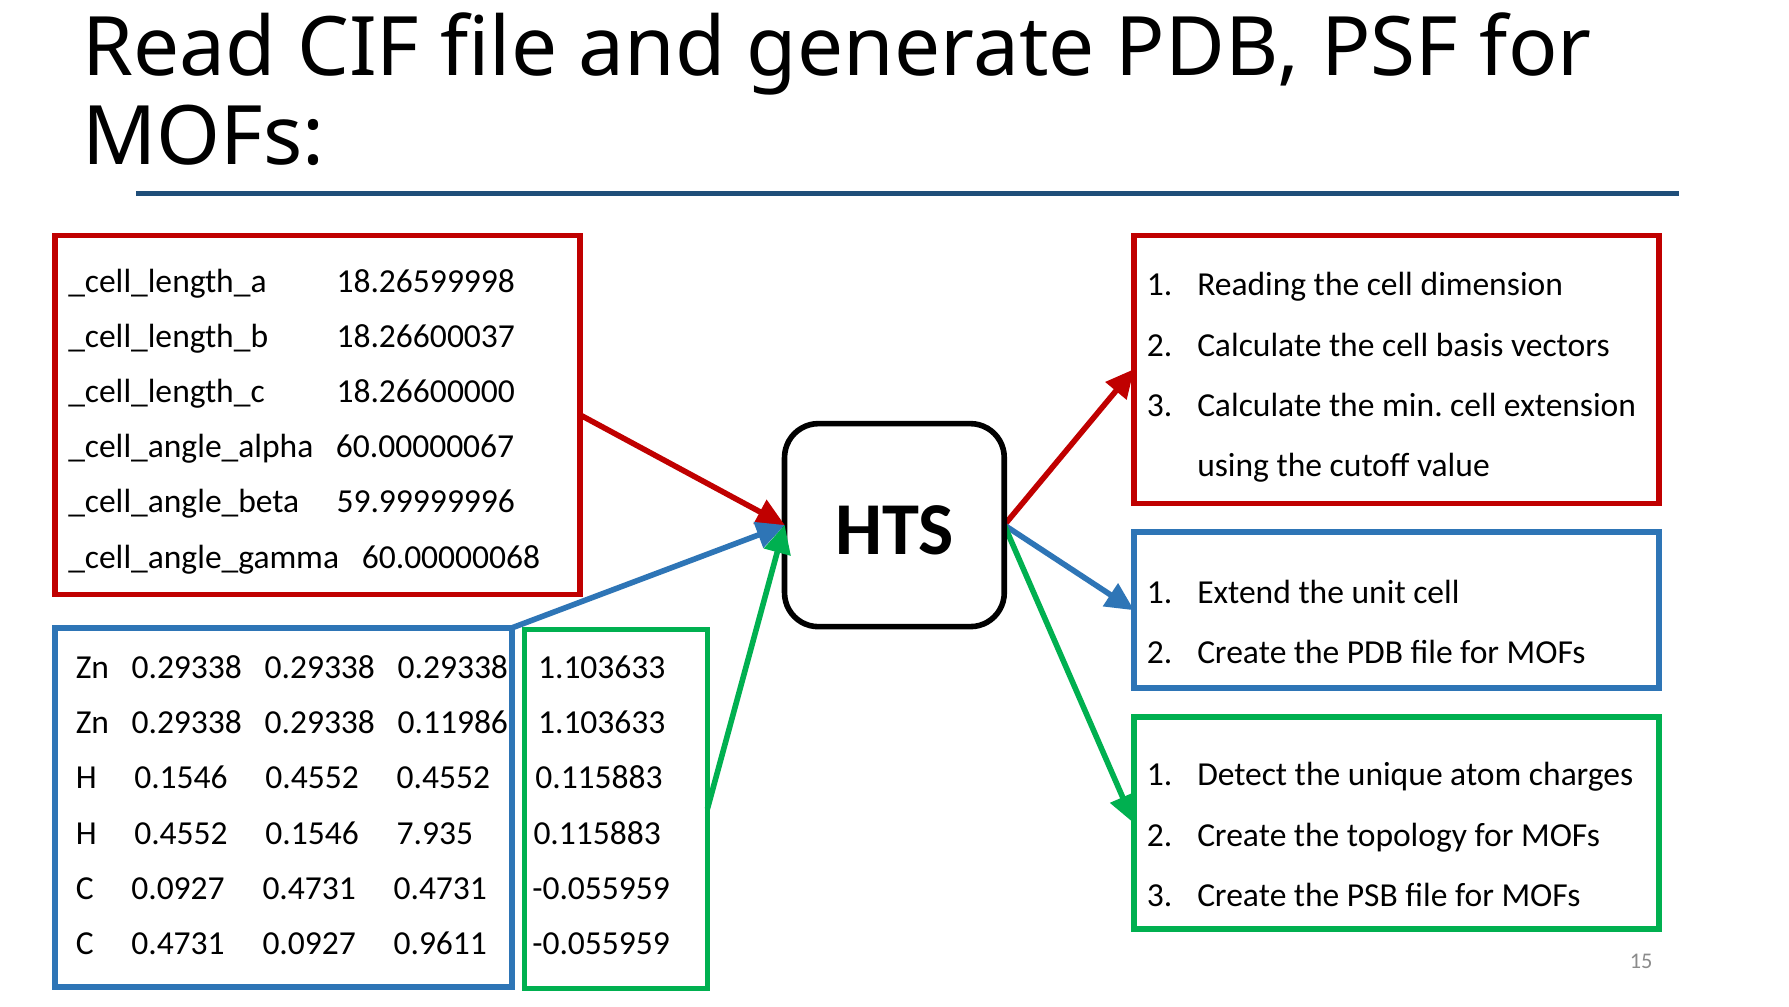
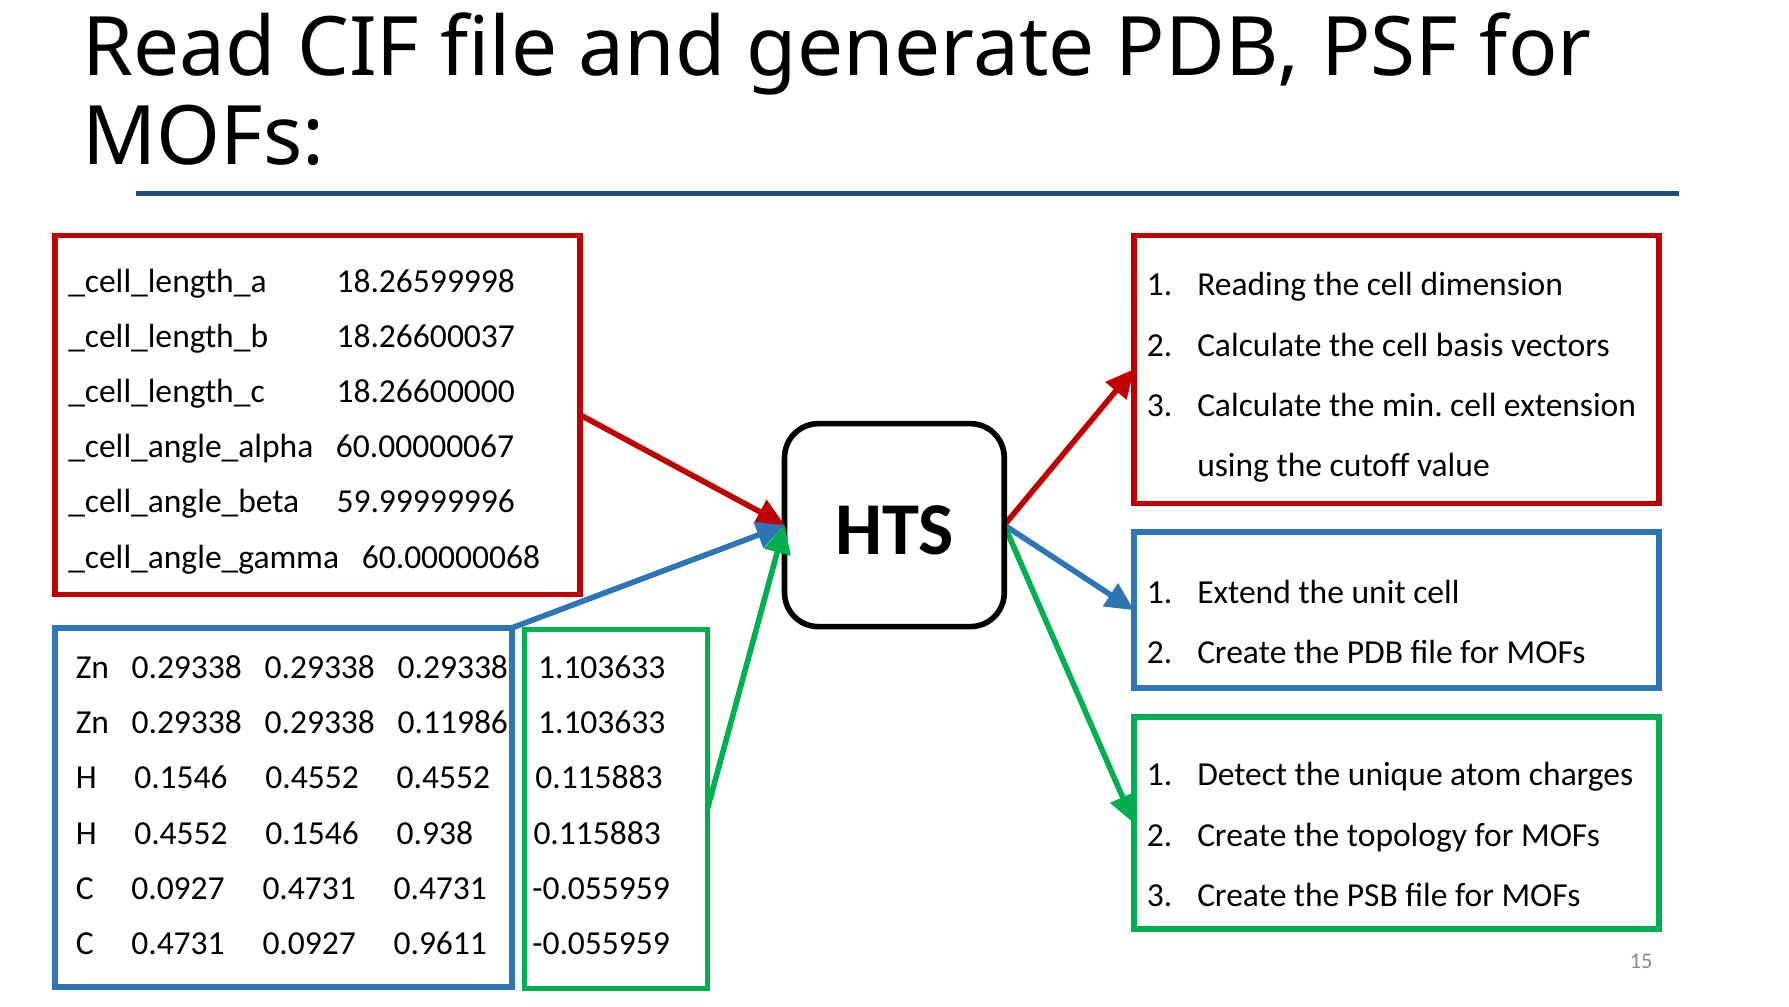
7.935: 7.935 -> 0.938 (435, 832)
